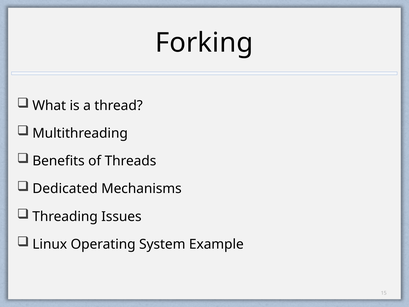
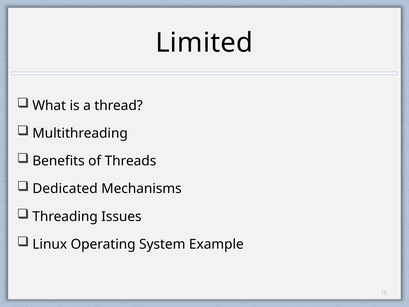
Forking: Forking -> Limited (204, 43)
